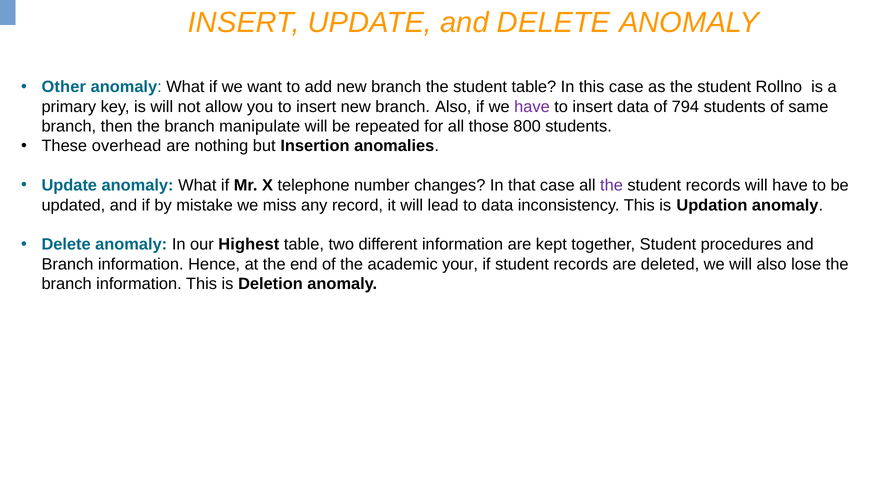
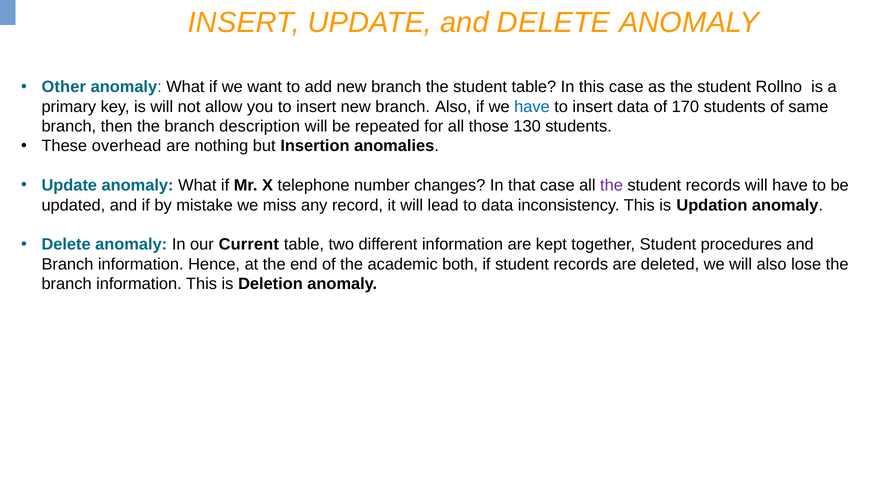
have colour: purple -> blue (532, 107)
794: 794 -> 170 (685, 107)
manipulate: manipulate -> description (260, 126)
800: 800 -> 130 (527, 126)
Highest: Highest -> Current (249, 245)
your: your -> both (460, 264)
